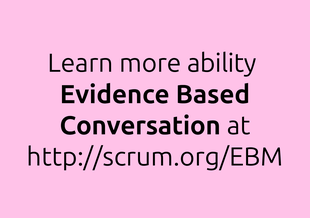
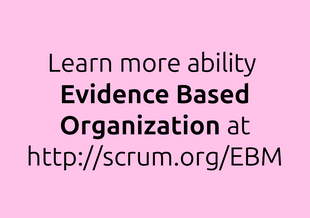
Conversation: Conversation -> Organization (140, 126)
